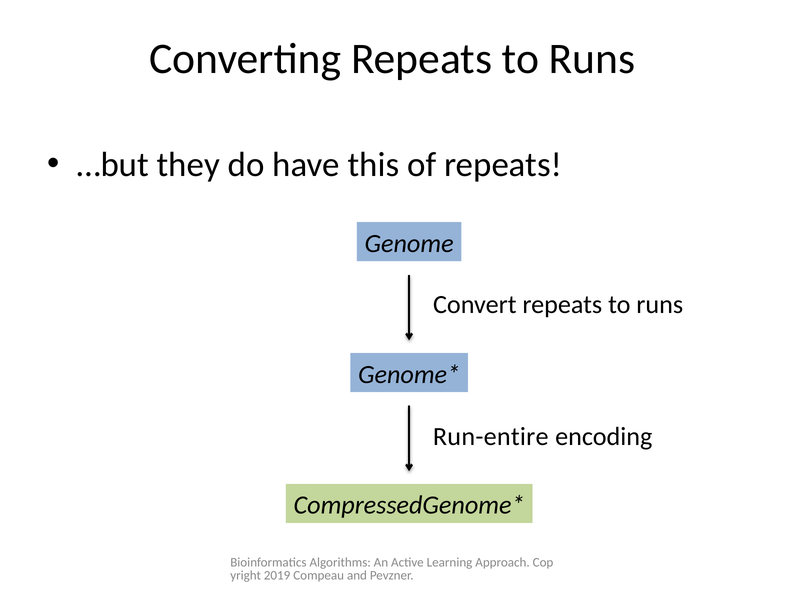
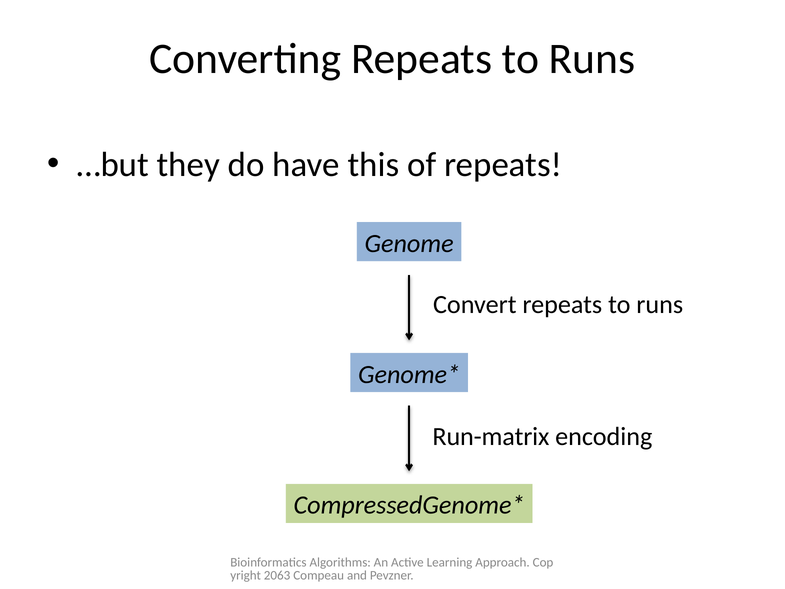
Run-entire: Run-entire -> Run-matrix (491, 436)
2019: 2019 -> 2063 (277, 575)
